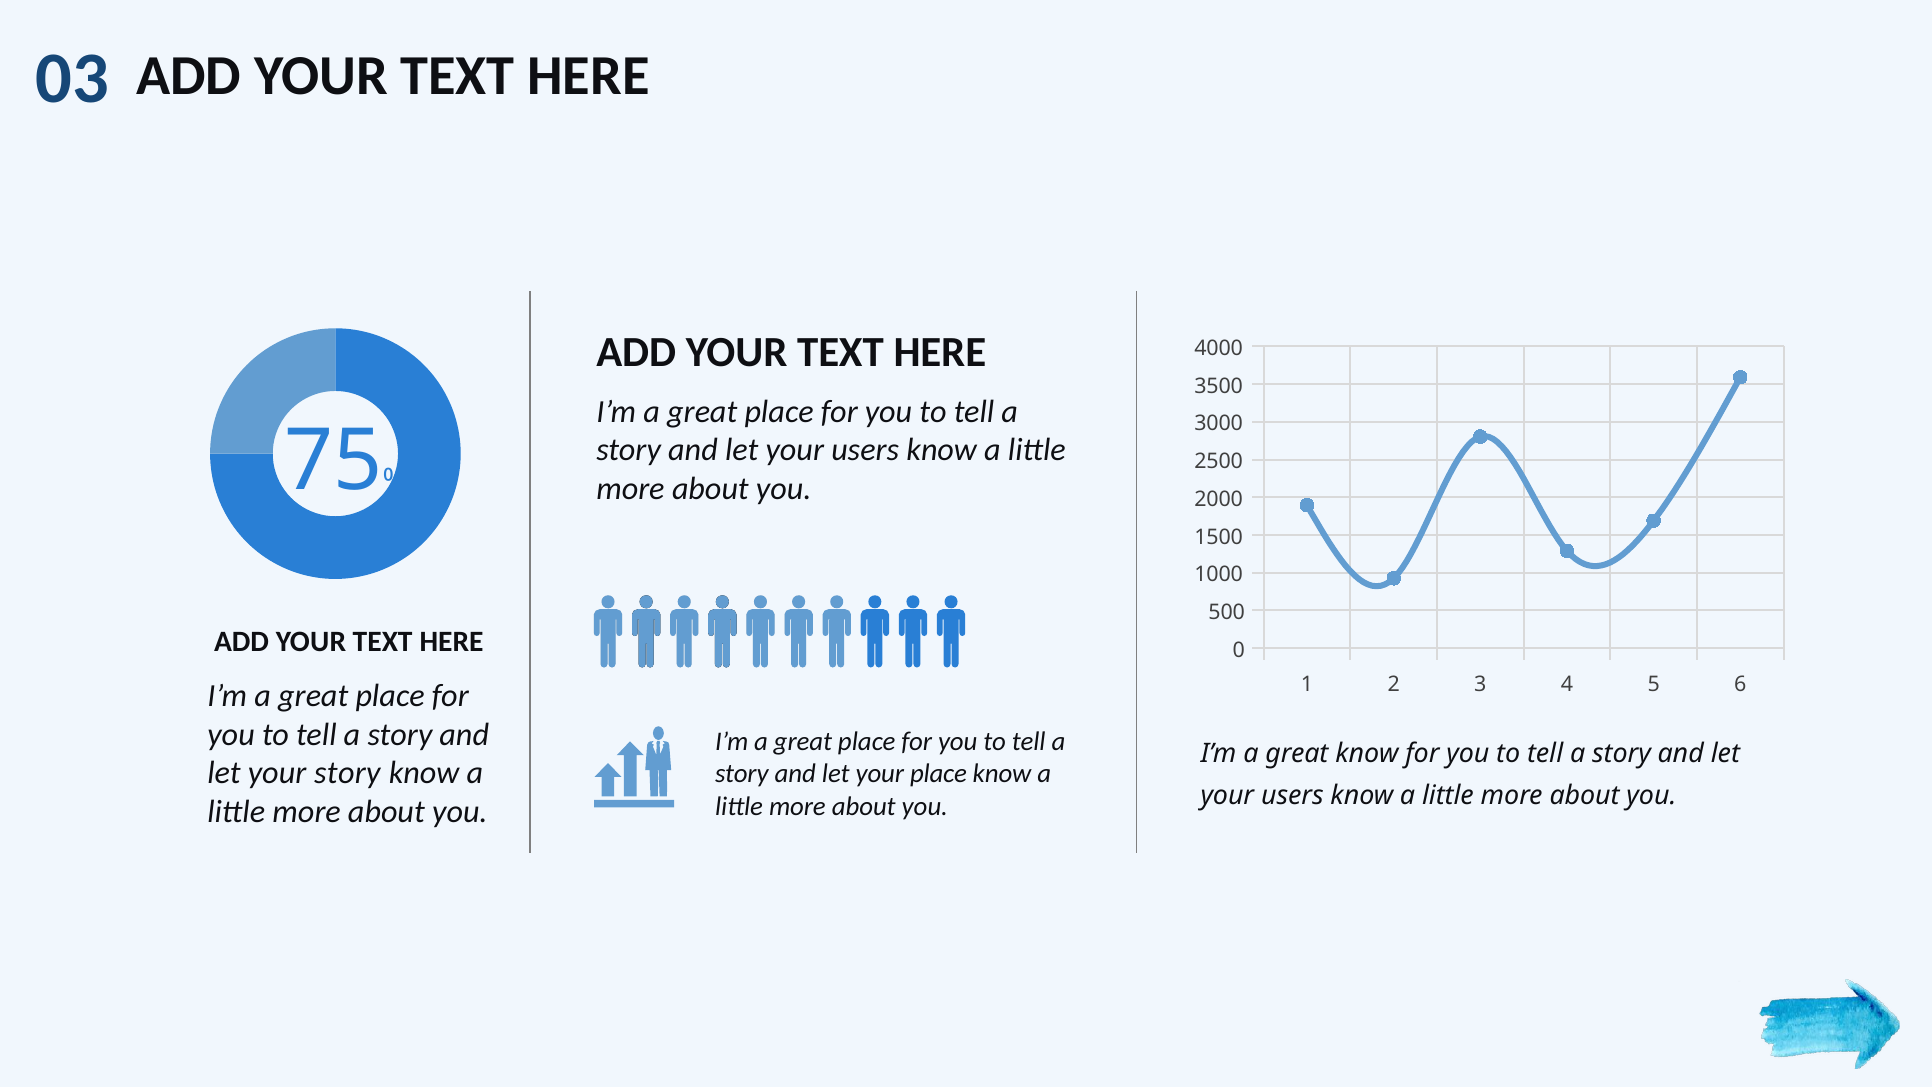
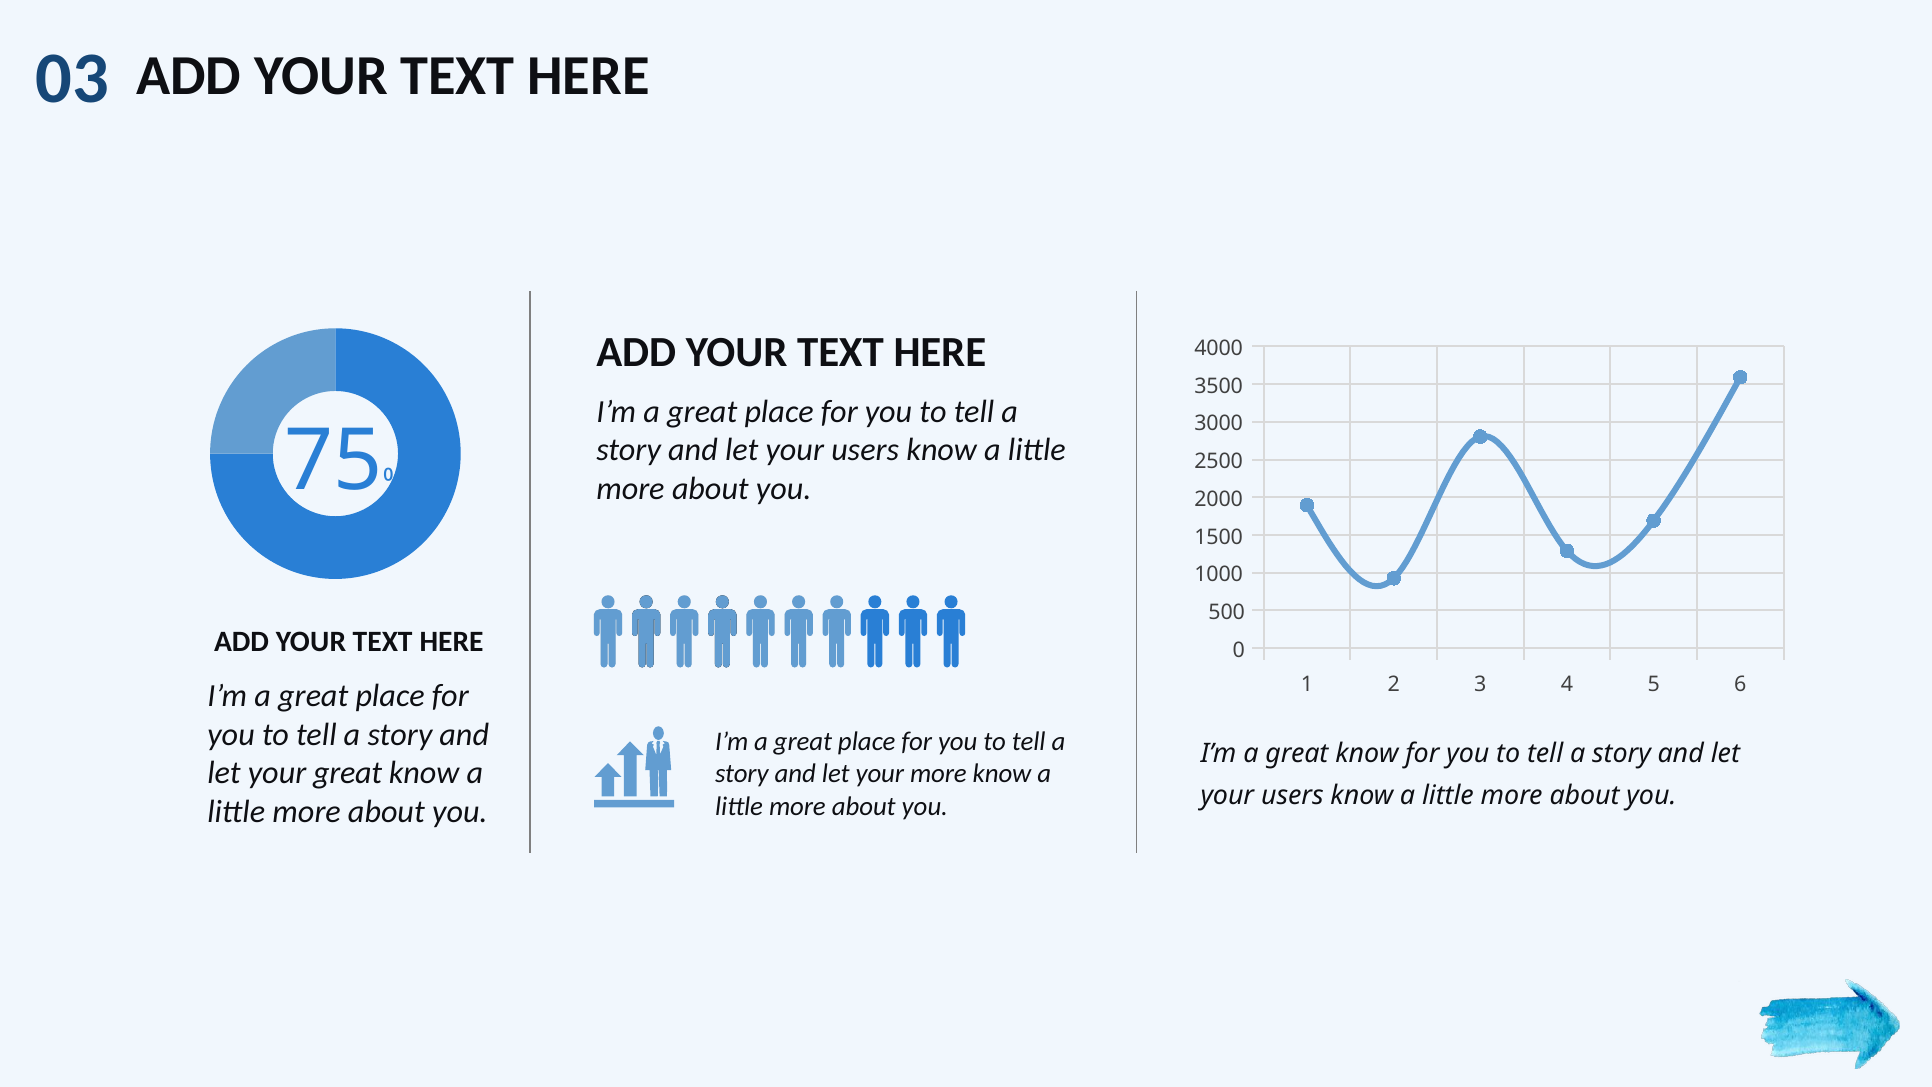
your story: story -> great (348, 773)
your place: place -> more (938, 774)
